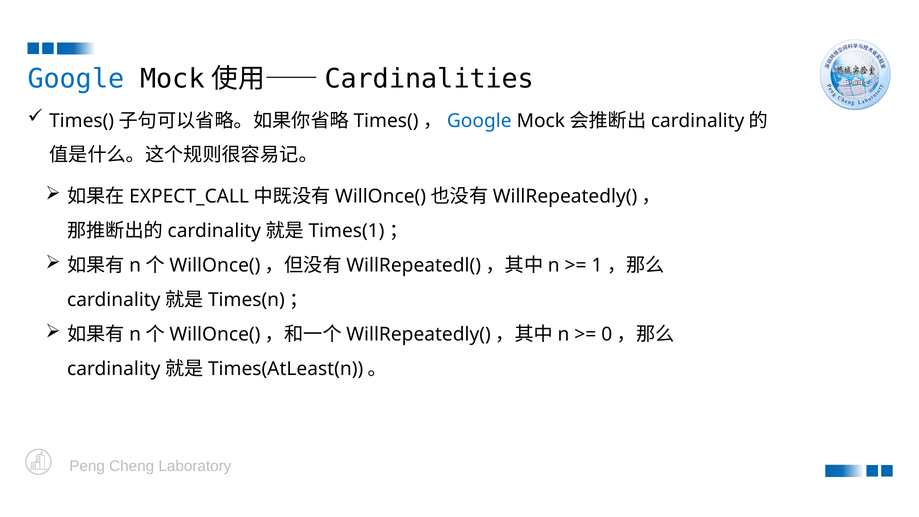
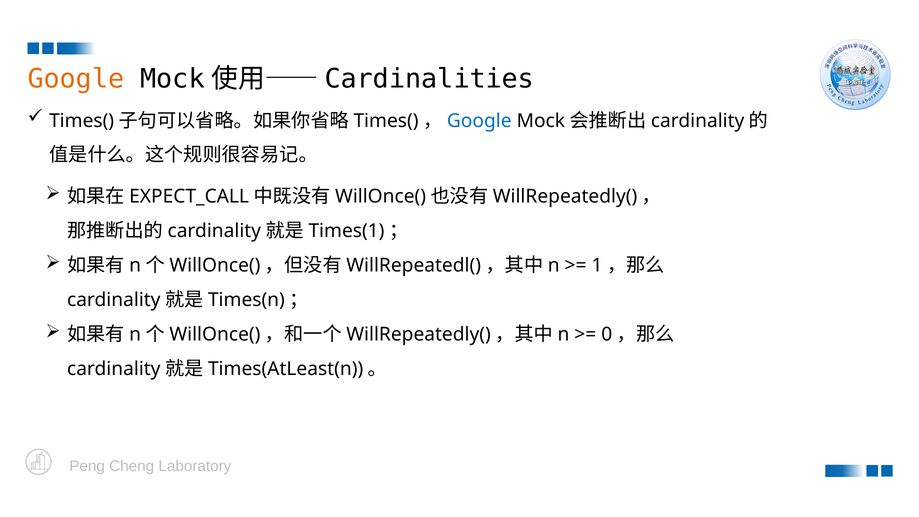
Google colour: blue -> orange (76, 79)
